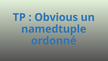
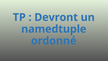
Obvious: Obvious -> Devront (56, 17)
